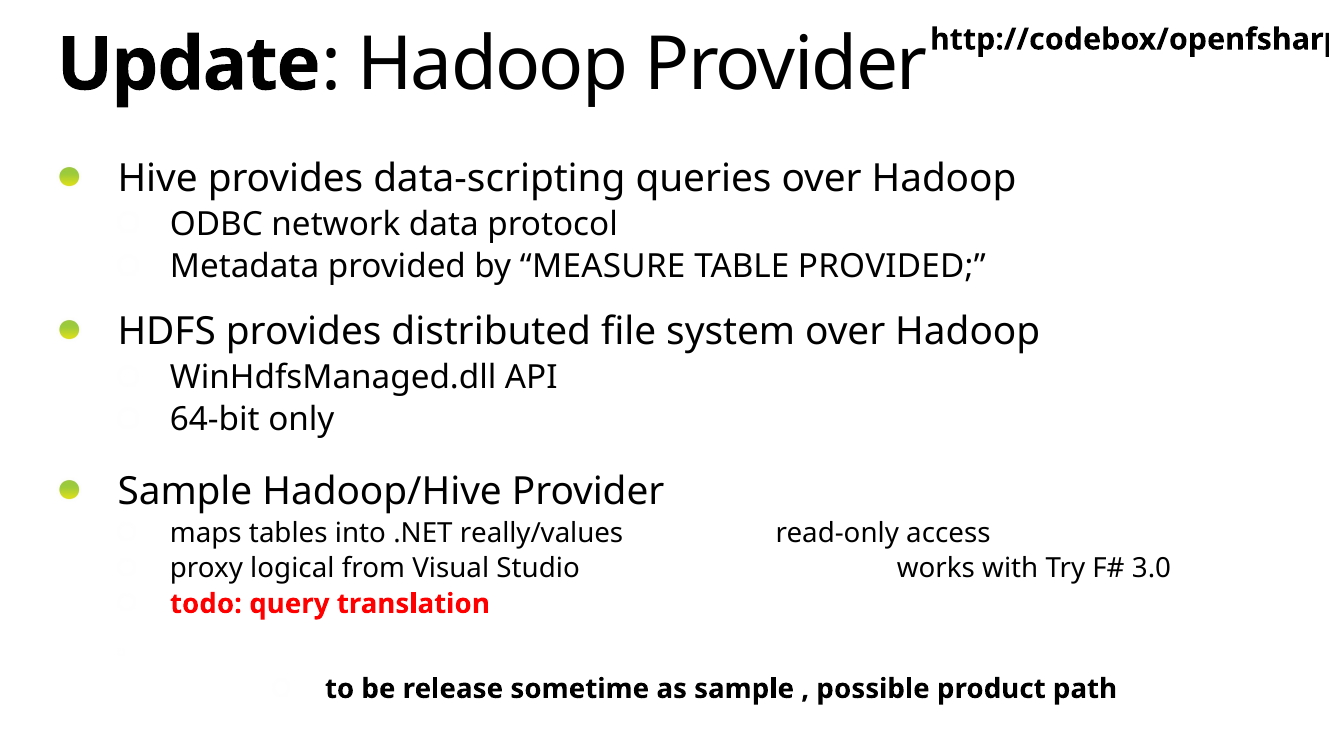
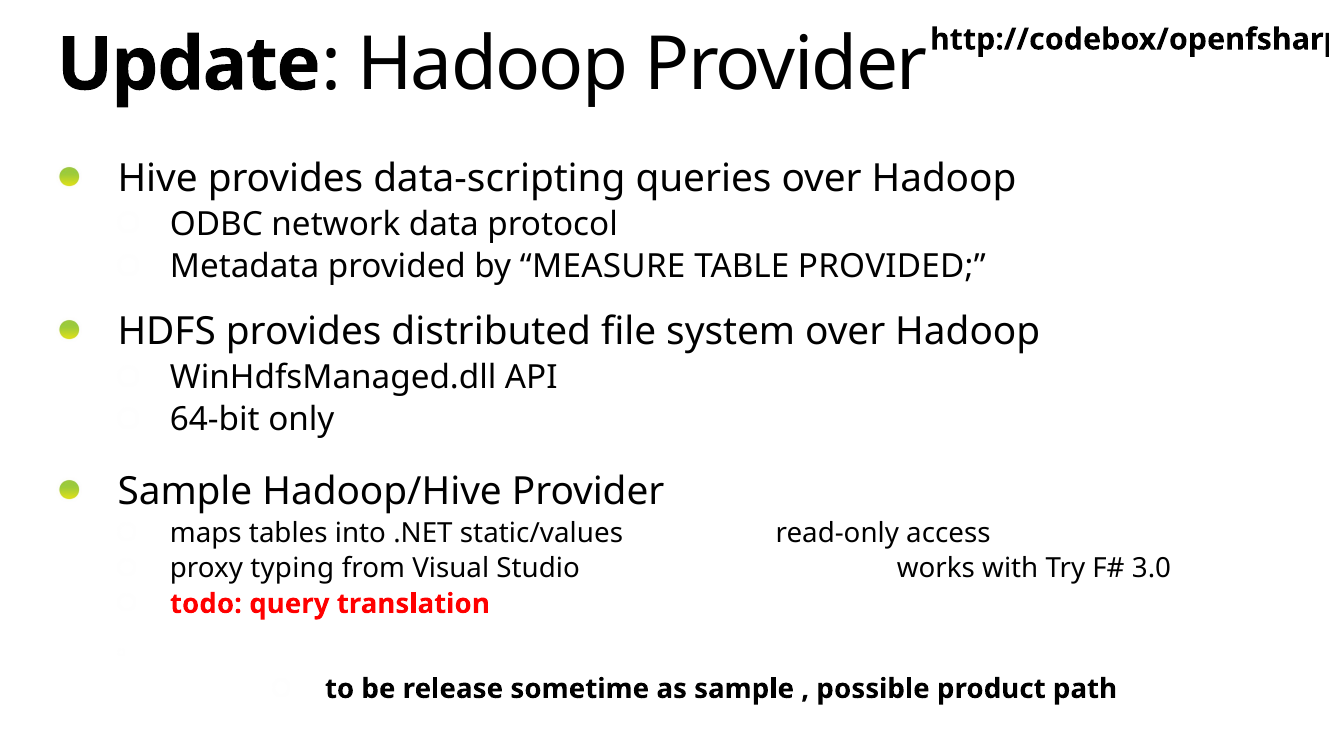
really/values: really/values -> static/values (541, 533)
logical: logical -> typing (292, 568)
